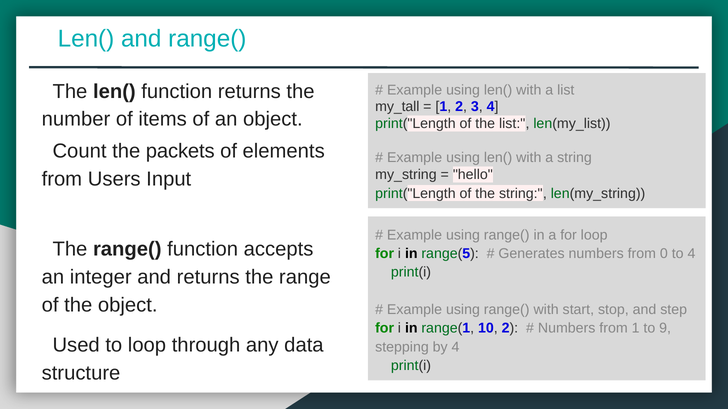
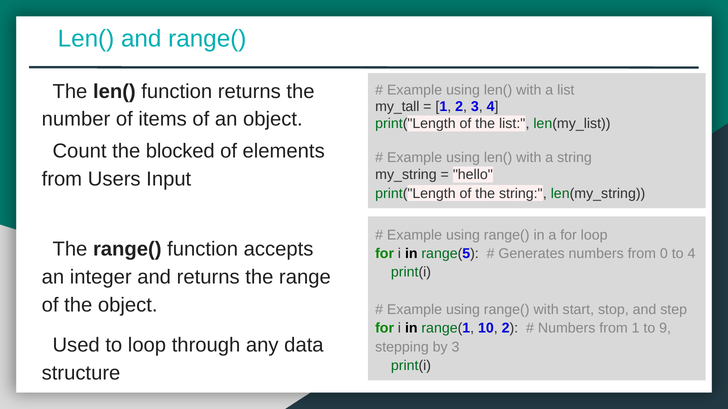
packets: packets -> blocked (180, 151)
by 4: 4 -> 3 (455, 347)
